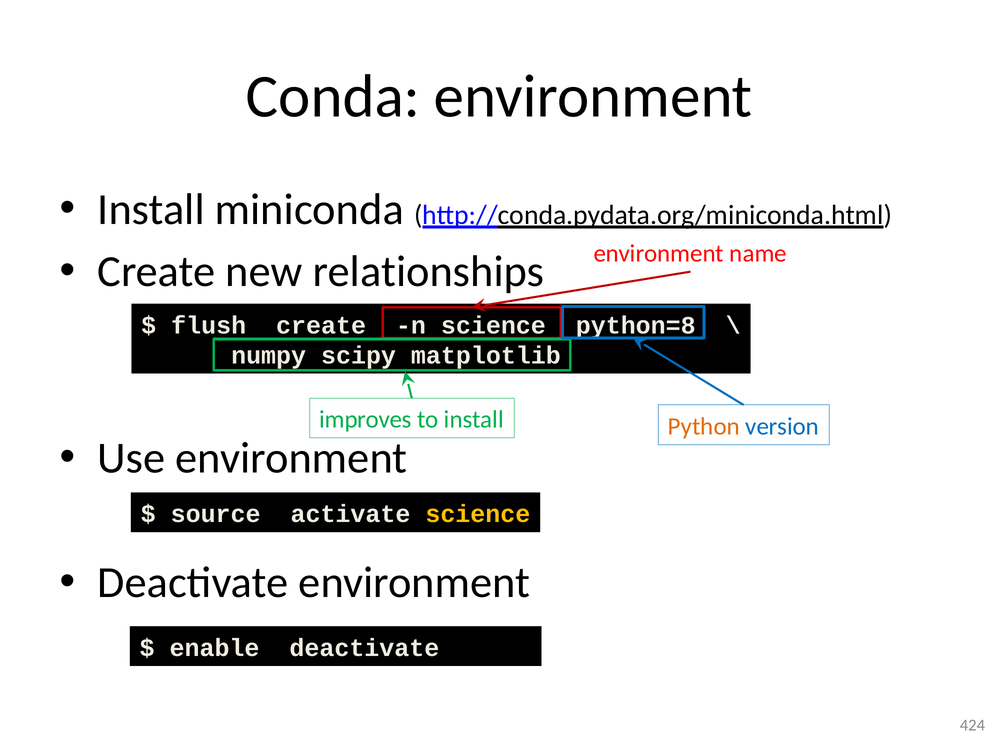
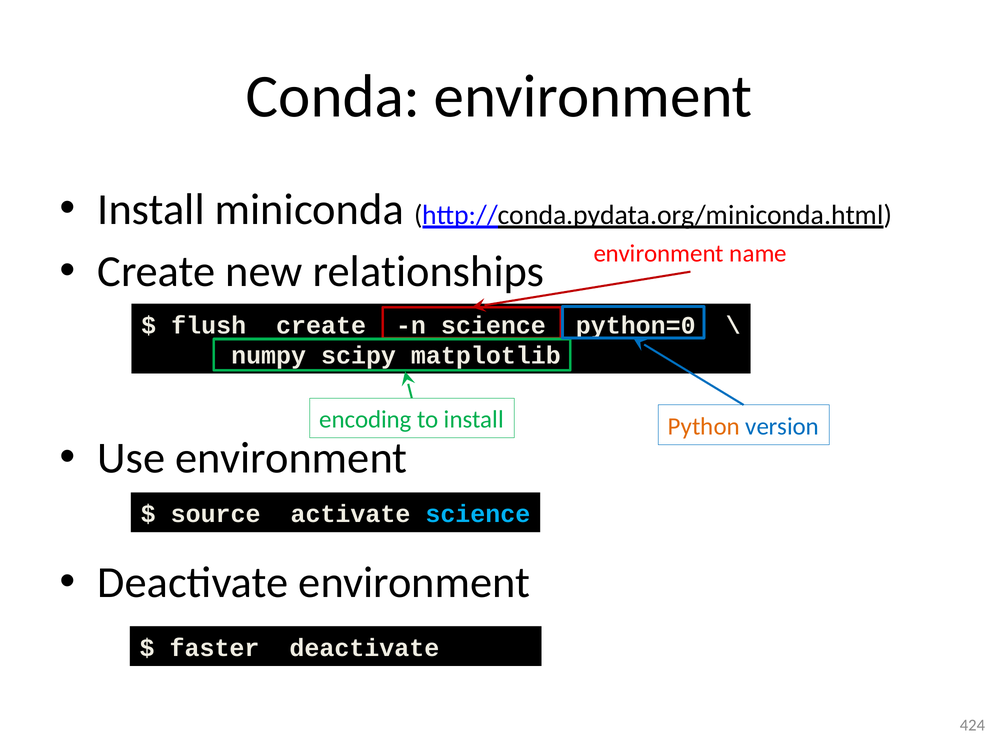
python=8: python=8 -> python=0 (636, 325)
improves: improves -> encoding (366, 420)
science colour: yellow -> light blue (478, 514)
enable: enable -> faster (215, 648)
